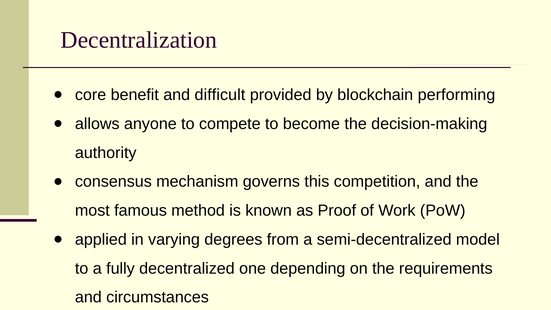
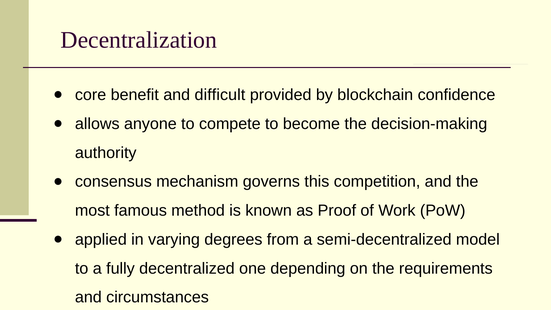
performing: performing -> confidence (457, 95)
